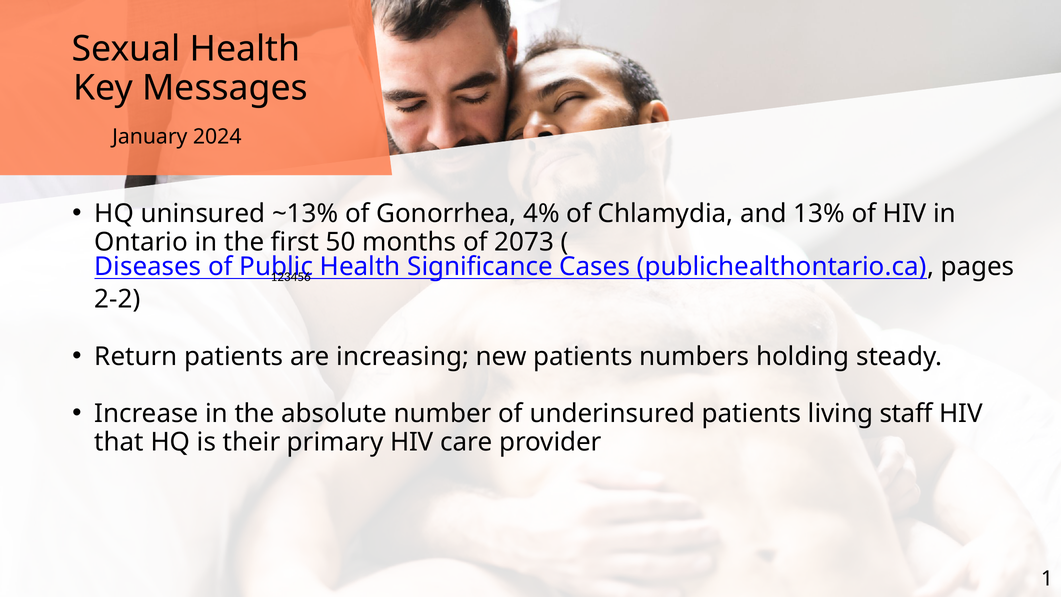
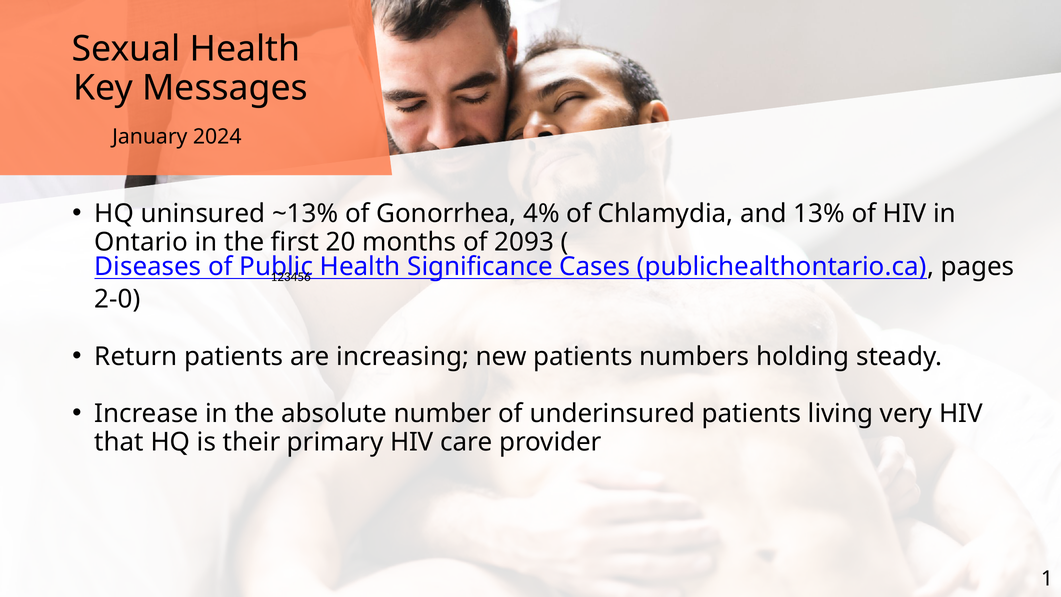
50: 50 -> 20 (341, 242)
2073: 2073 -> 2093 (524, 242)
2-2: 2-2 -> 2-0 (117, 299)
staff: staff -> very (906, 414)
